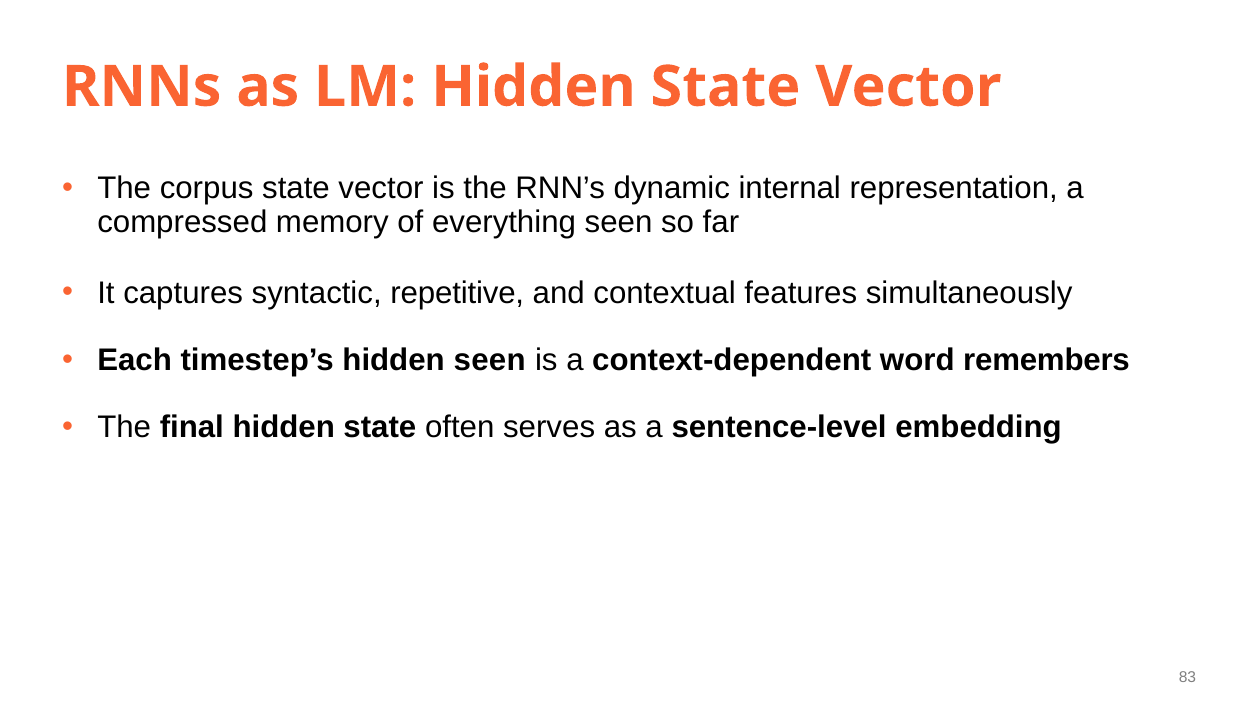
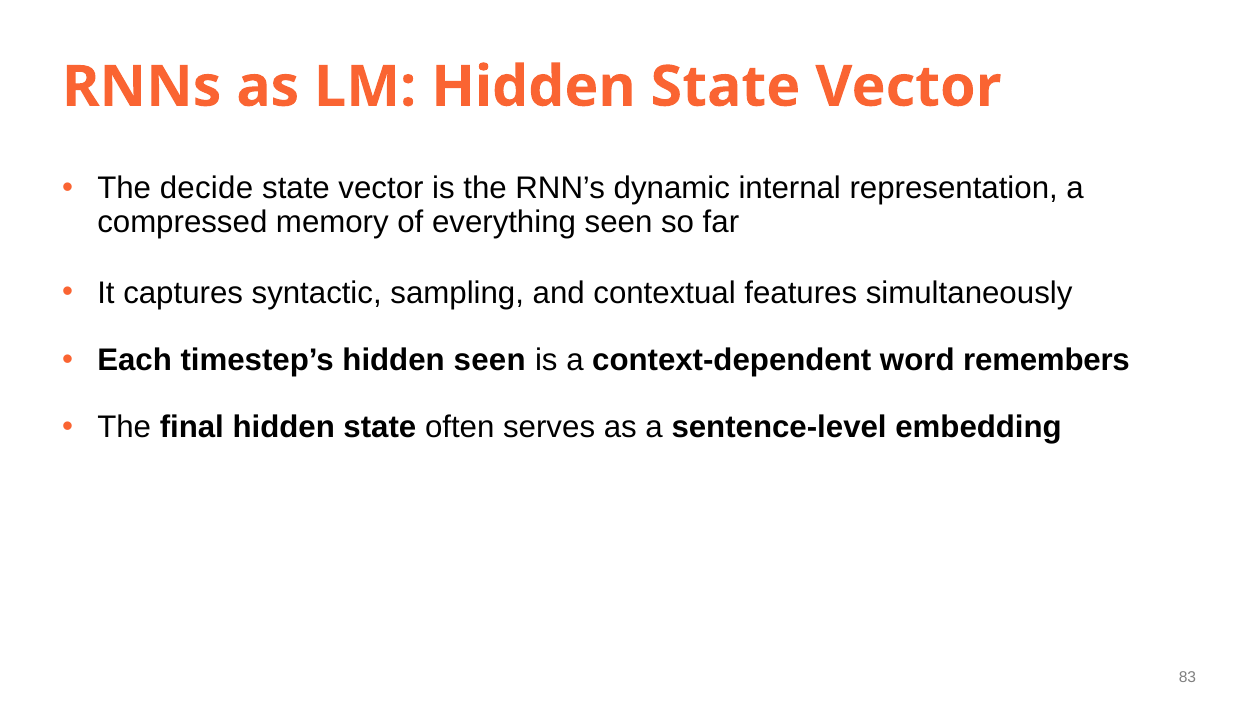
corpus: corpus -> decide (206, 188)
repetitive: repetitive -> sampling (457, 293)
